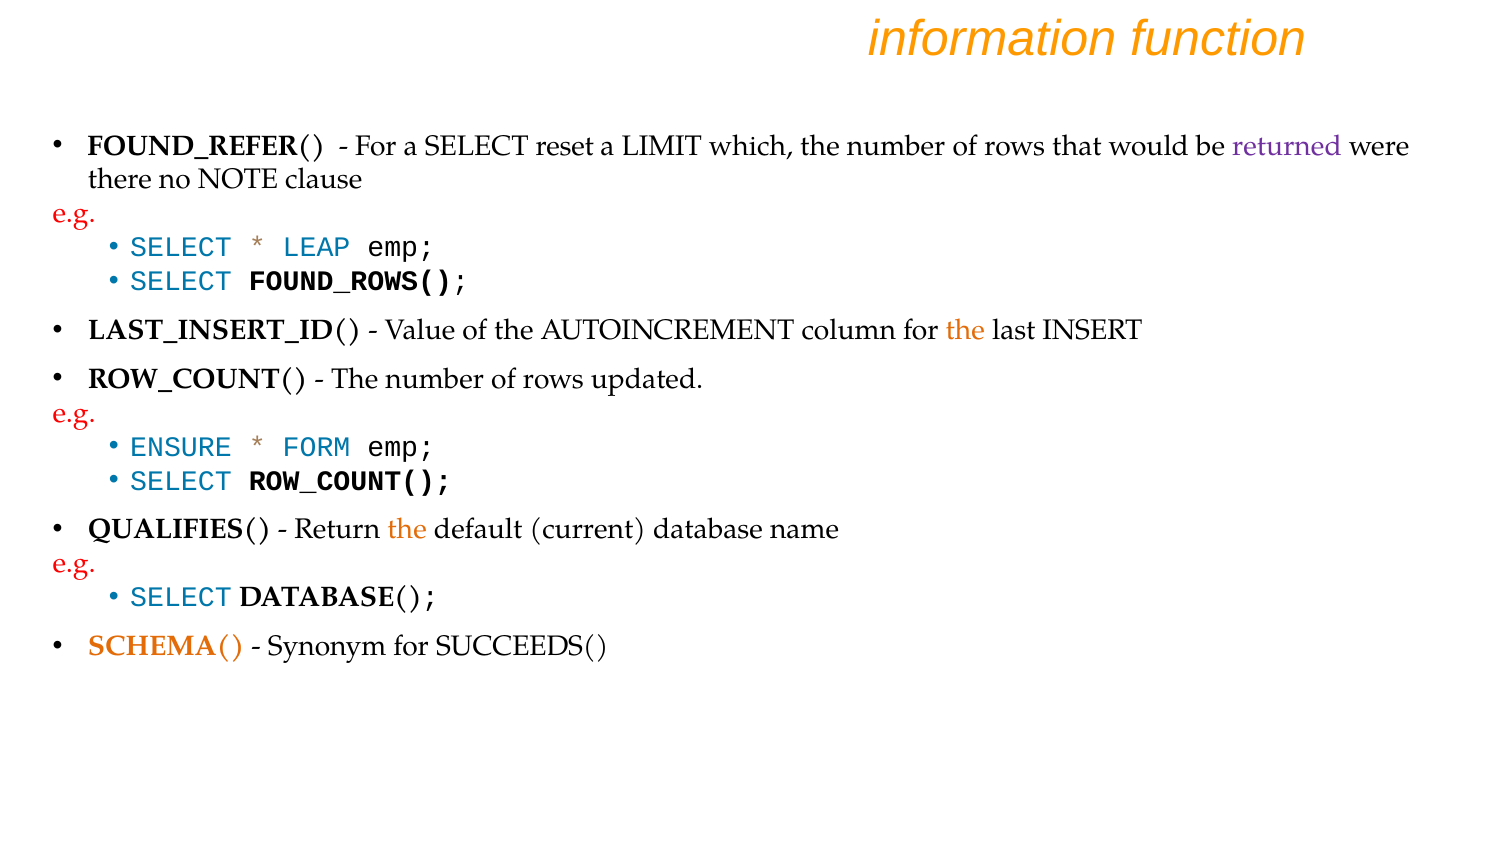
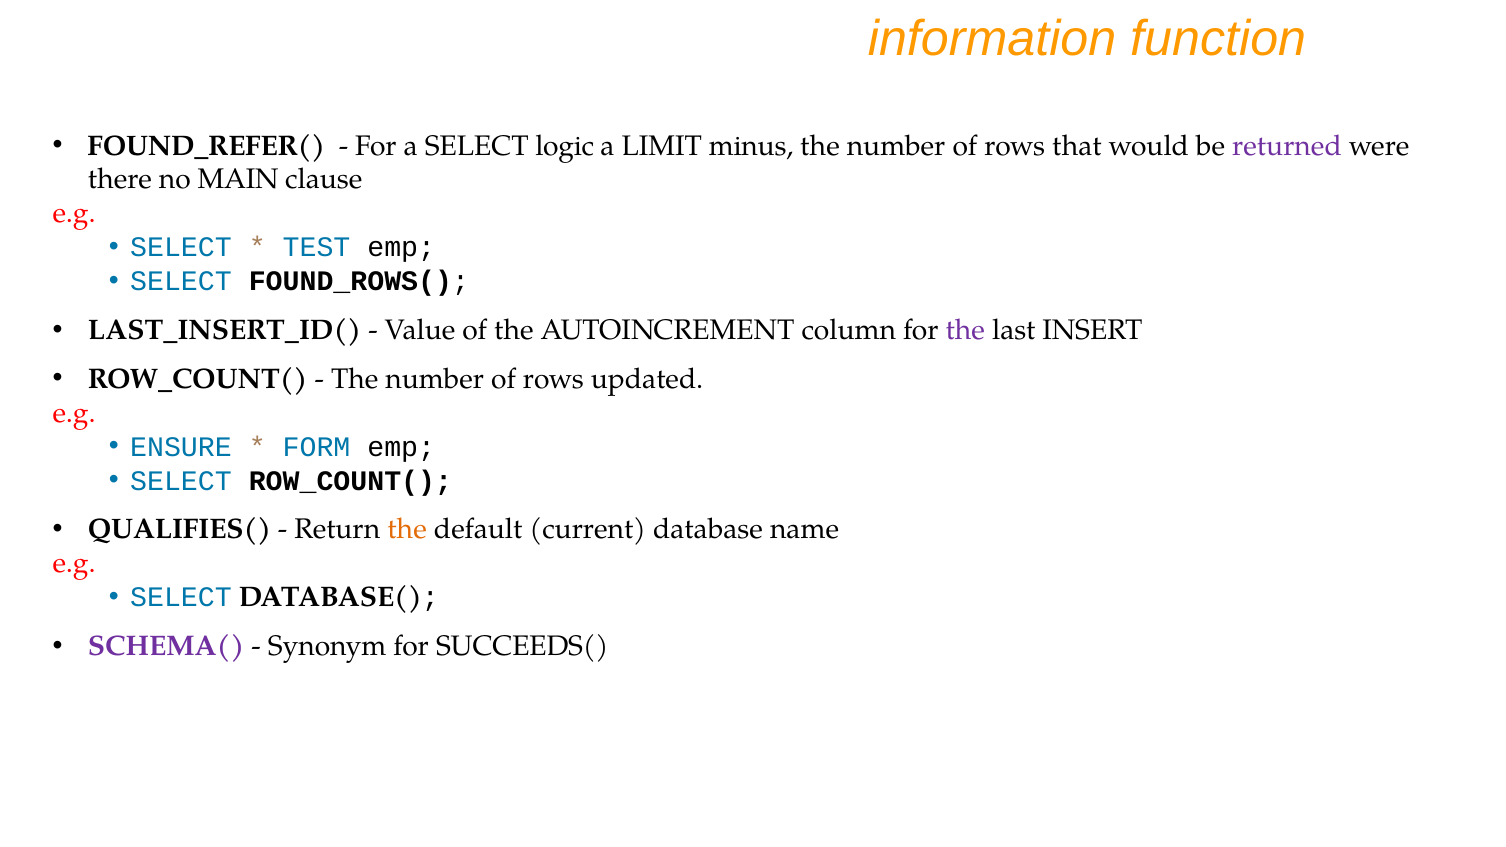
reset: reset -> logic (565, 146)
which: which -> minus (751, 146)
NOTE: NOTE -> MAIN (238, 180)
LEAP: LEAP -> TEST (317, 247)
the colour: orange -> purple (965, 330)
SCHEMA( colour: orange -> purple (166, 646)
